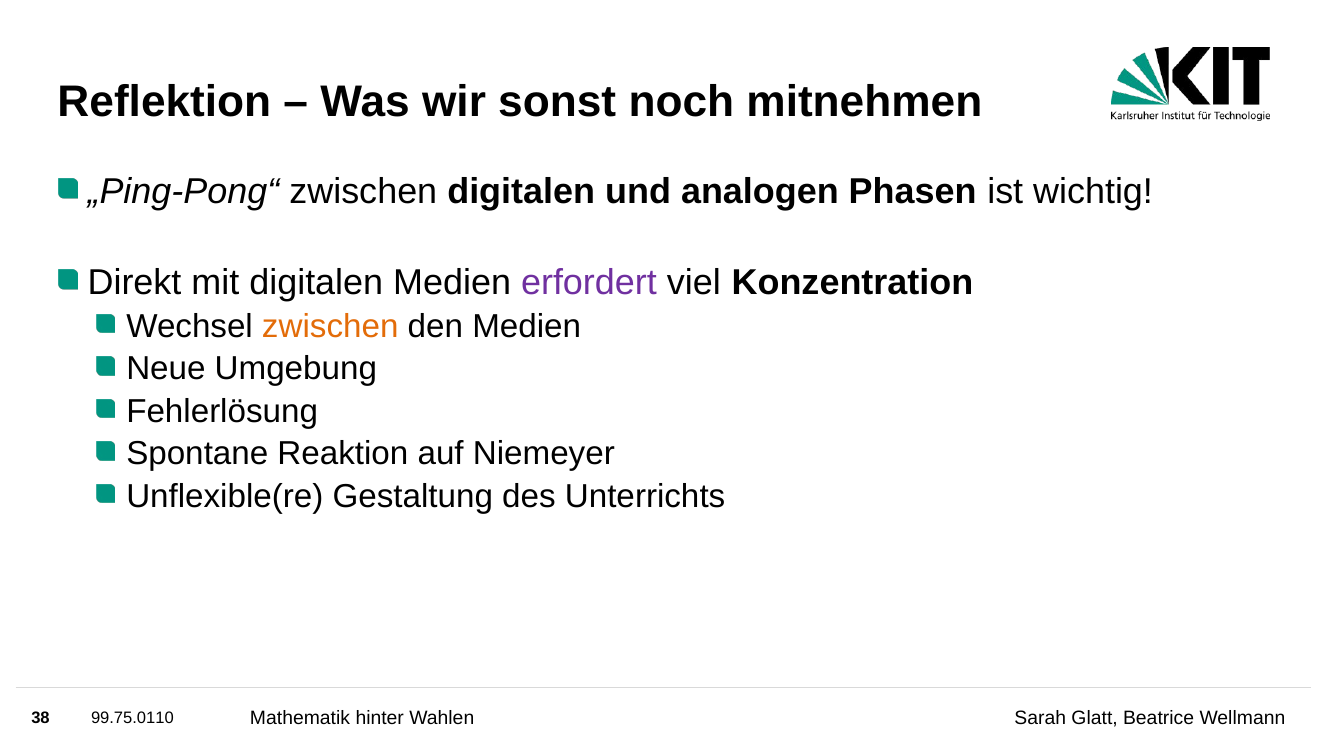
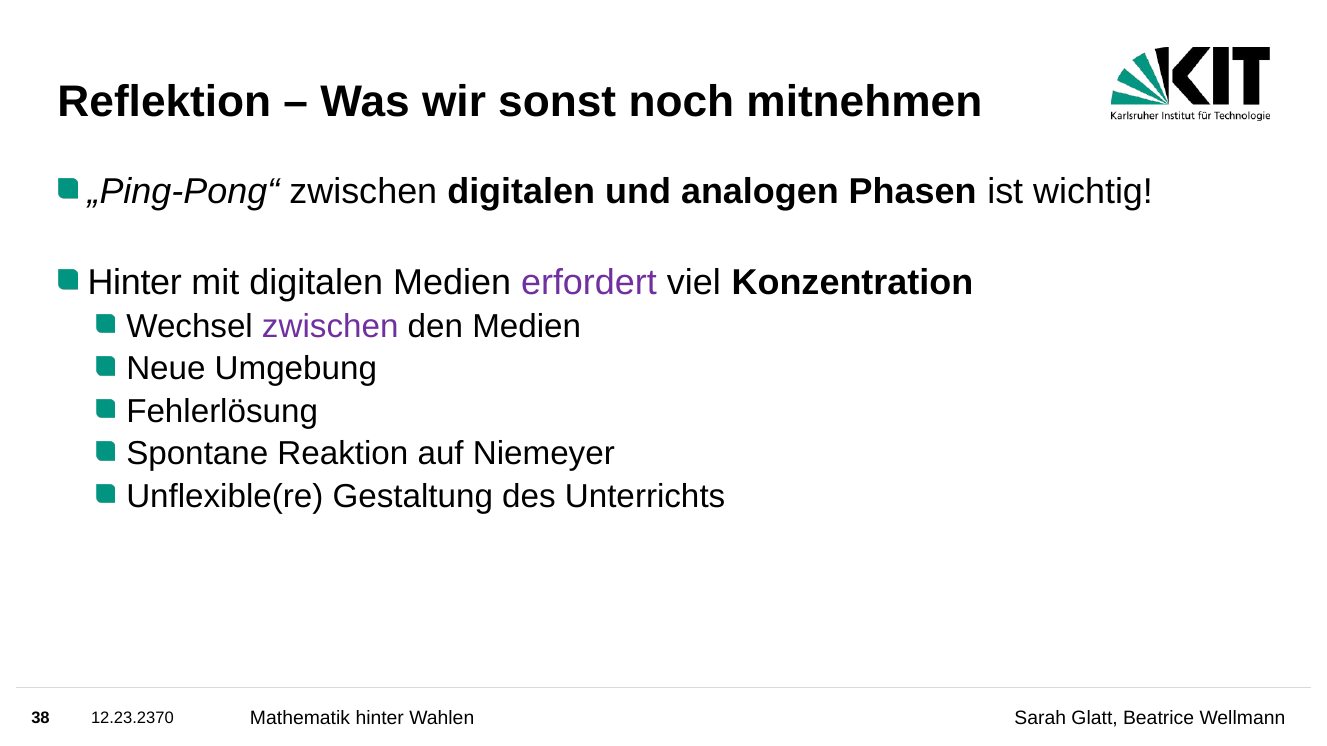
Direkt: Direkt -> Hinter (135, 283)
zwischen colour: orange -> purple (330, 327)
99.75.0110: 99.75.0110 -> 12.23.2370 (132, 719)
